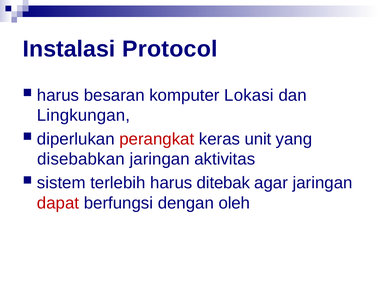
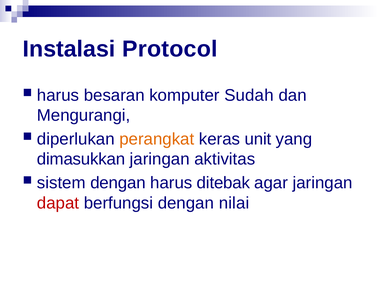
Lokasi: Lokasi -> Sudah (249, 95)
Lingkungan: Lingkungan -> Mengurangi (84, 116)
perangkat colour: red -> orange (157, 139)
disebabkan: disebabkan -> dimasukkan (81, 159)
sistem terlebih: terlebih -> dengan (118, 183)
oleh: oleh -> nilai (234, 203)
